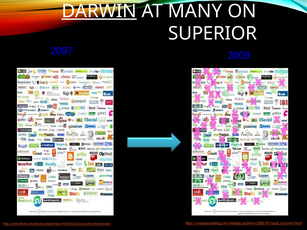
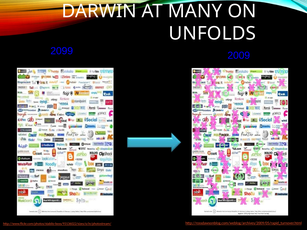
DARWIN underline: present -> none (99, 11)
SUPERIOR: SUPERIOR -> UNFOLDS (212, 34)
2097: 2097 -> 2099 (62, 51)
